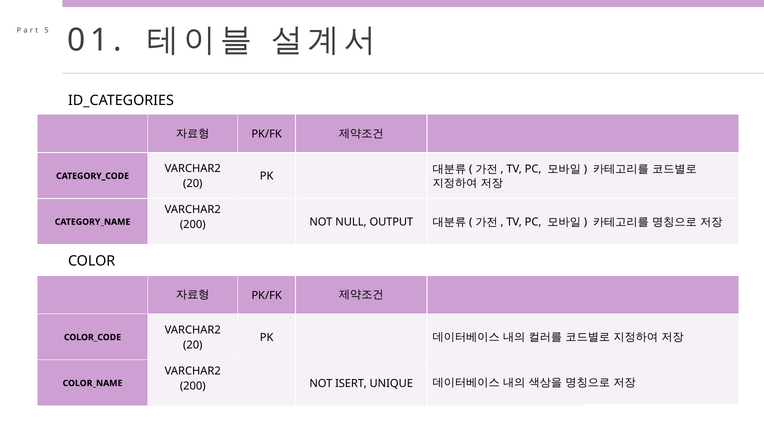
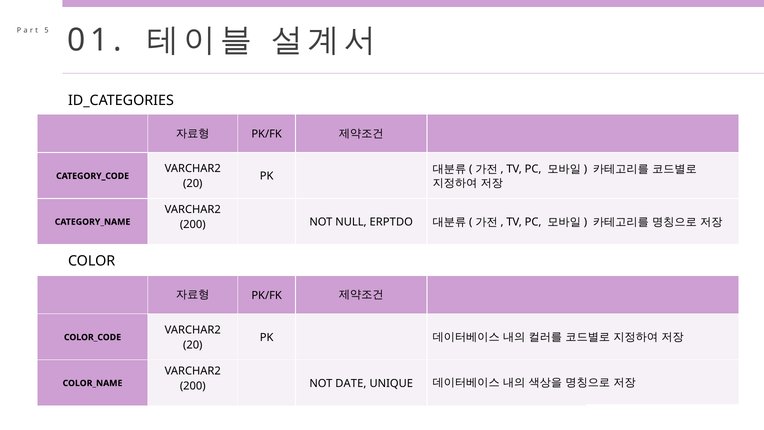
OUTPUT: OUTPUT -> ERPTDO (391, 222)
ISERT: ISERT -> DATE (351, 383)
